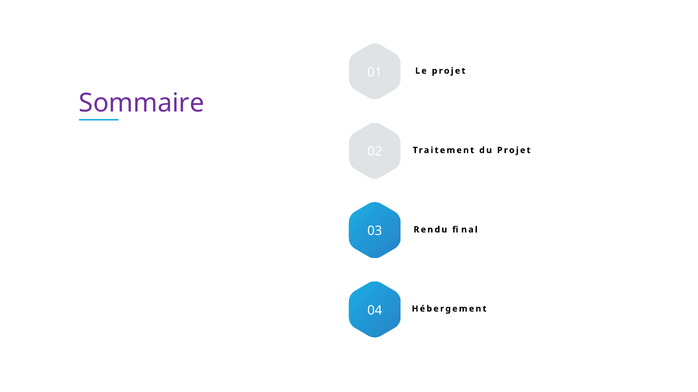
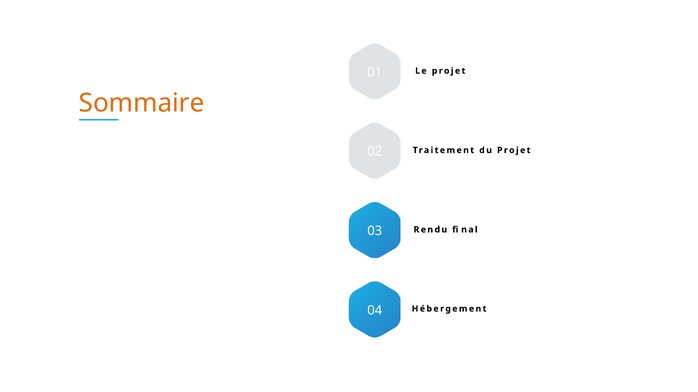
Sommaire colour: purple -> orange (142, 103)
